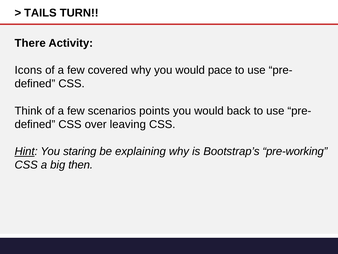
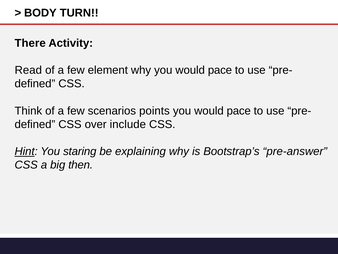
TAILS: TAILS -> BODY (40, 13)
Icons: Icons -> Read (28, 70)
covered: covered -> element (108, 70)
back: back -> pace (239, 111)
leaving: leaving -> include (128, 124)
pre-working: pre-working -> pre-answer (295, 151)
